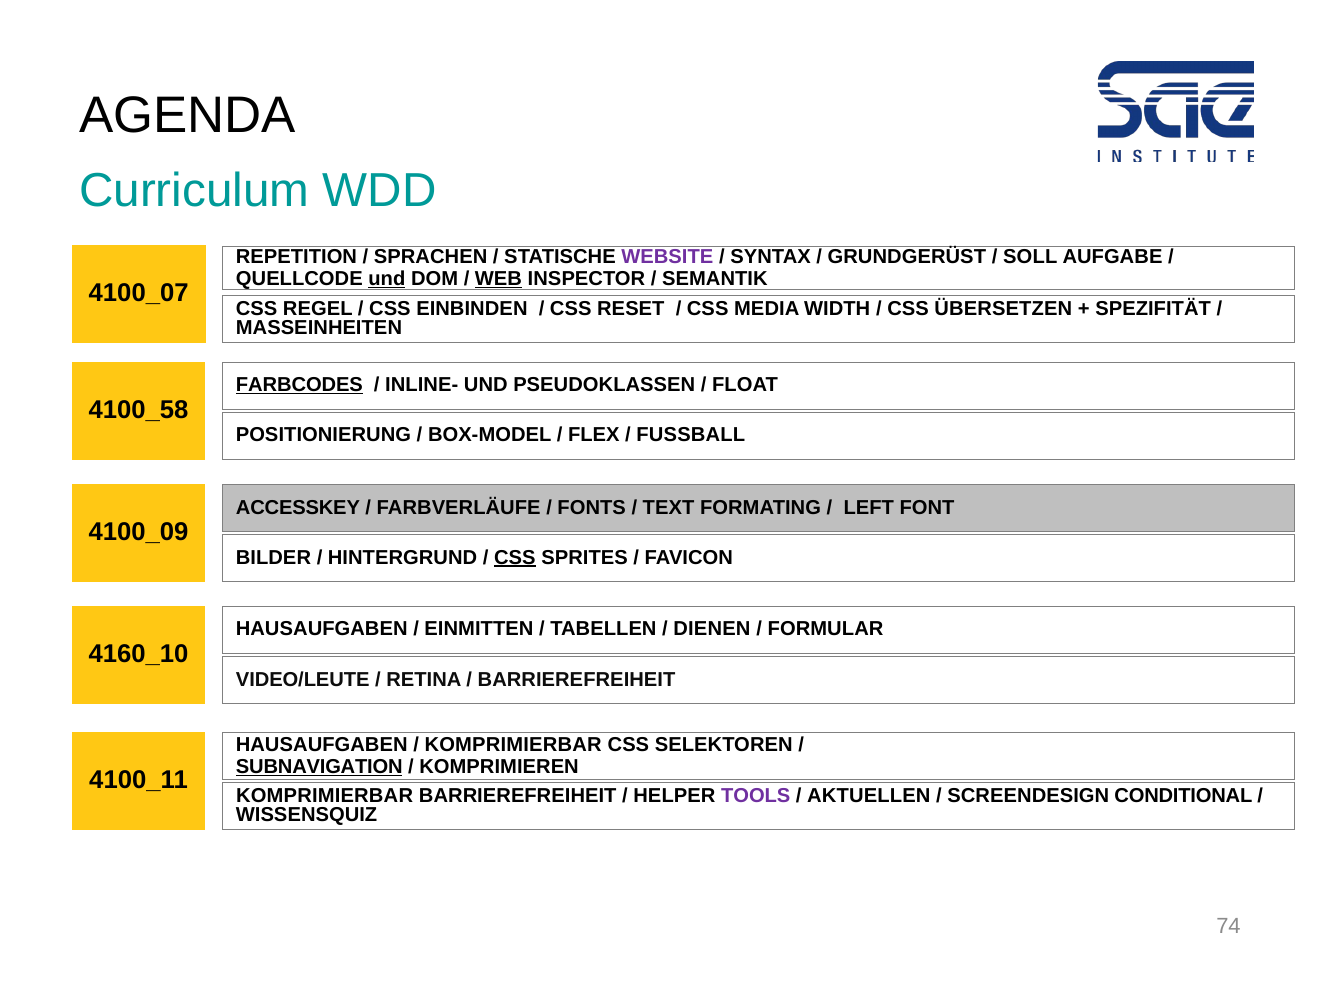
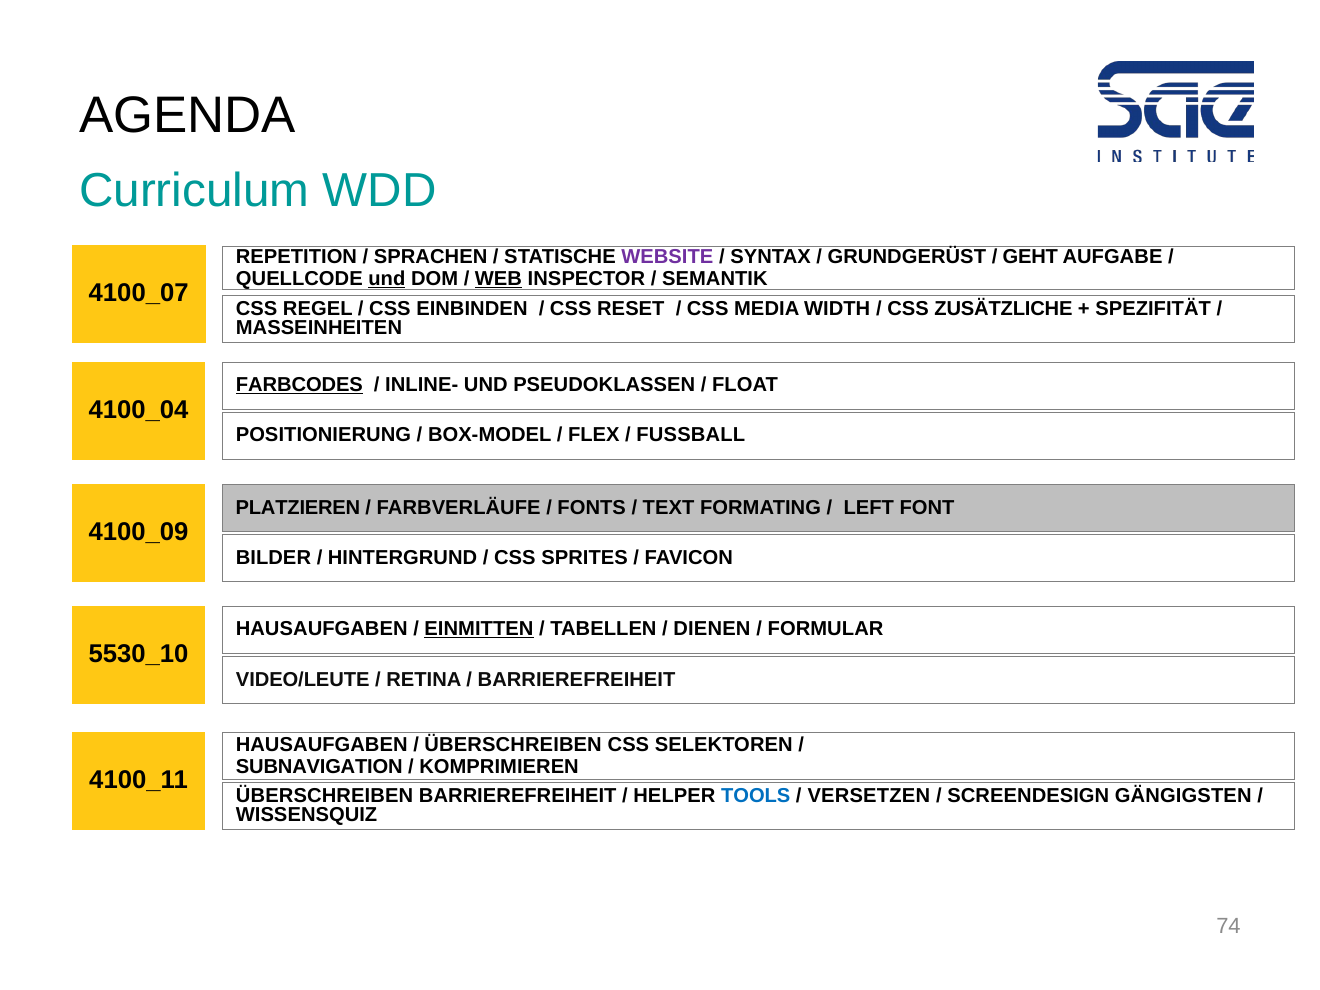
SOLL: SOLL -> GEHT (1030, 257)
ÜBERSETZEN: ÜBERSETZEN -> ZUSÄTZLICHE (1003, 308)
4100_58: 4100_58 -> 4100_04 (139, 410)
ACCESSKEY: ACCESSKEY -> PLATZIEREN (298, 508)
CSS underline: present -> none (515, 557)
EINMITTEN underline: none -> present (479, 629)
4160_10: 4160_10 -> 5530_10 (139, 654)
KOMPRIMIERBAR: KOMPRIMIERBAR -> ÜBERSCHREIBEN (513, 745)
SUBNAVIGATION underline: present -> none (319, 767)
KOMPRIMIERBAR: KOMPRIMIERBAR -> ÜBERSCHREIBEN (325, 796)
TOOLS colour: purple -> blue (756, 796)
AKTUELLEN: AKTUELLEN -> VERSETZEN (869, 796)
CONDITIONAL: CONDITIONAL -> GÄNGIGSTEN (1183, 796)
